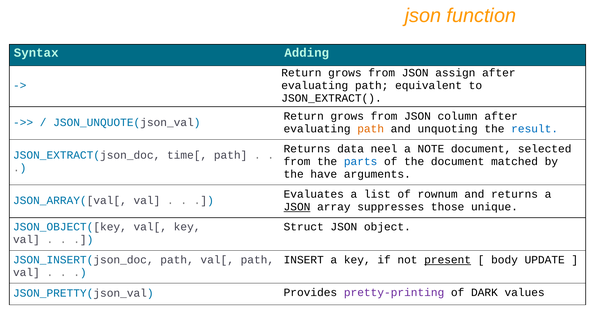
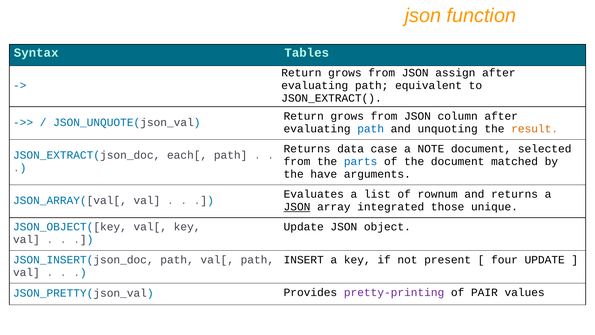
Adding: Adding -> Tables (307, 53)
path colour: orange -> blue (371, 129)
result colour: blue -> orange (535, 129)
neel: neel -> case (384, 149)
time[: time[ -> each[ (187, 155)
suppresses: suppresses -> integrated (391, 207)
Struct: Struct -> Update (304, 227)
present underline: present -> none (448, 259)
body: body -> four (505, 259)
DARK: DARK -> PAIR (484, 292)
